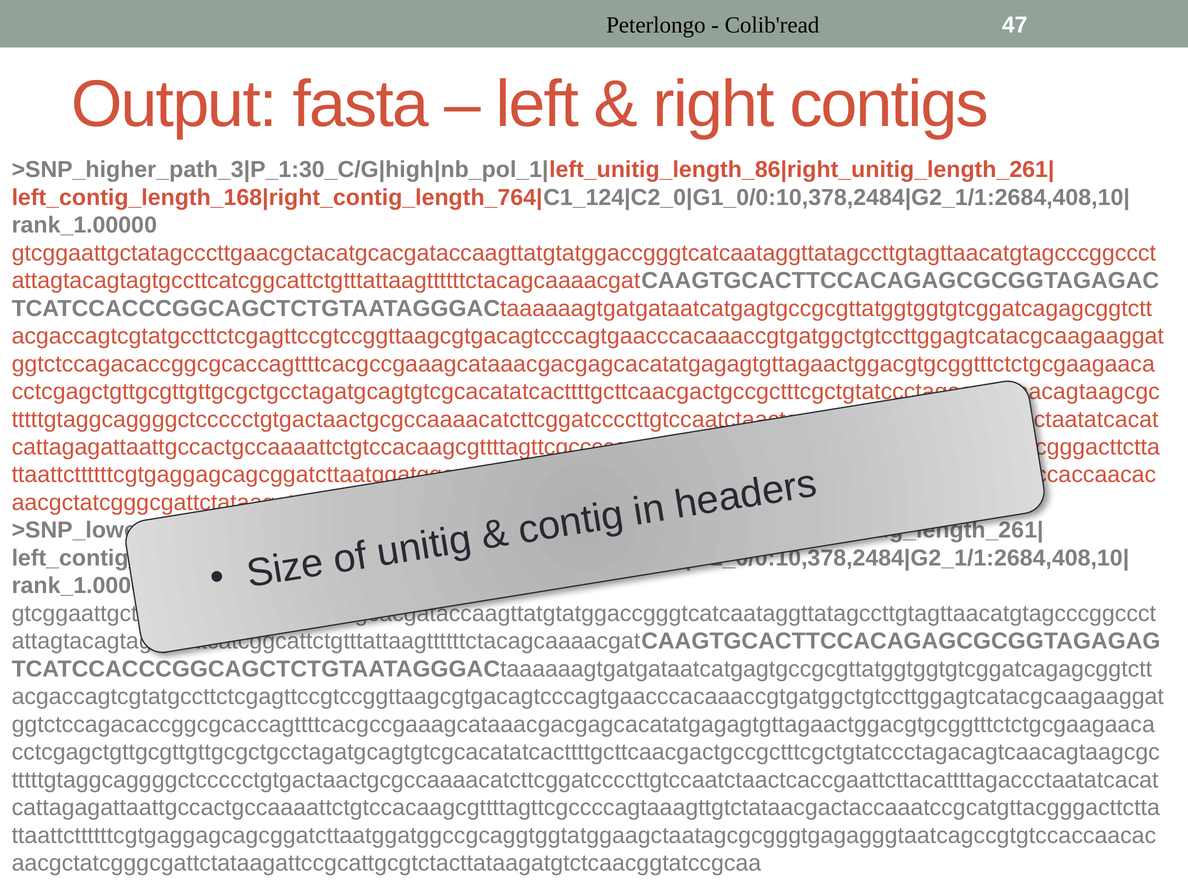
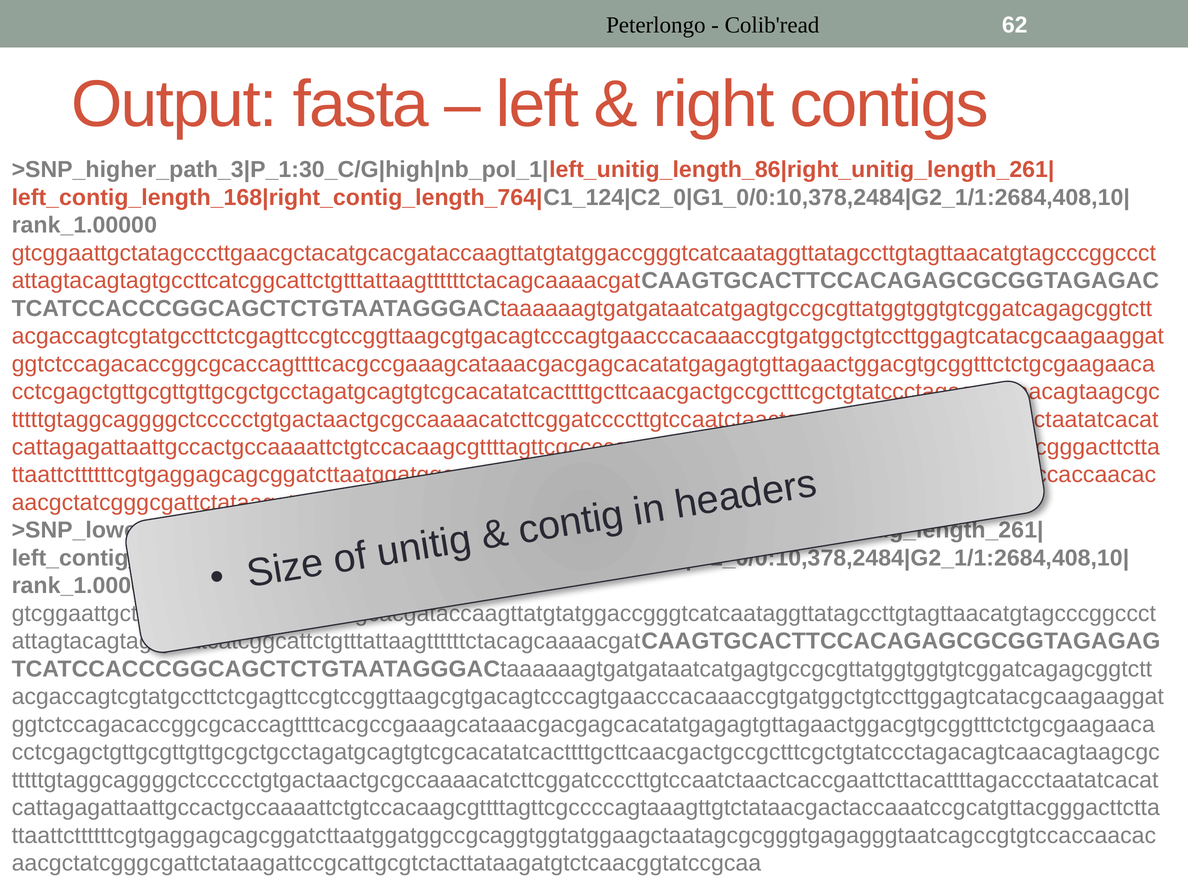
47: 47 -> 62 (1015, 25)
